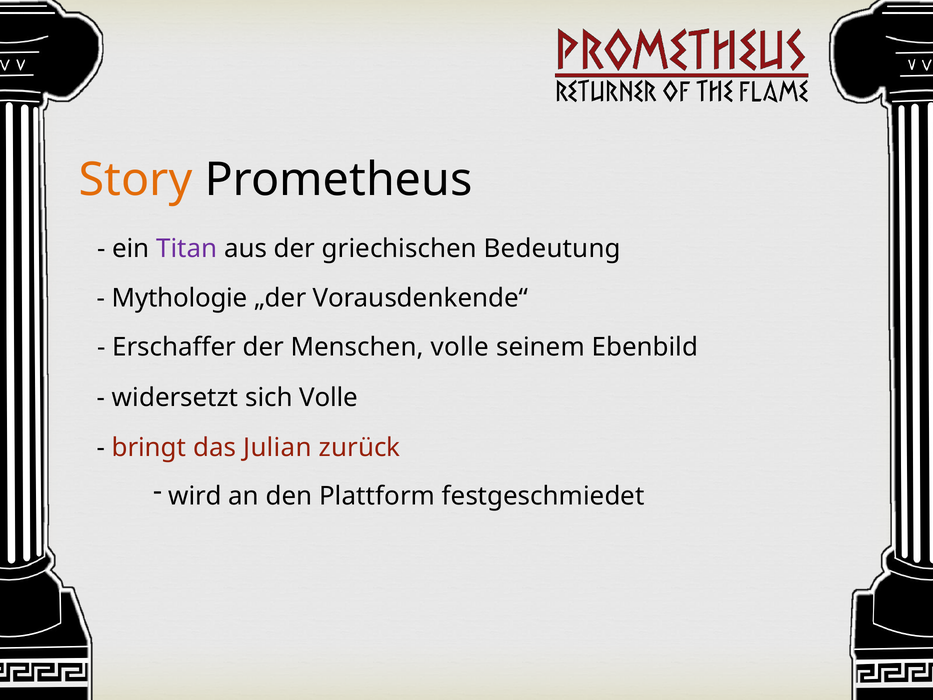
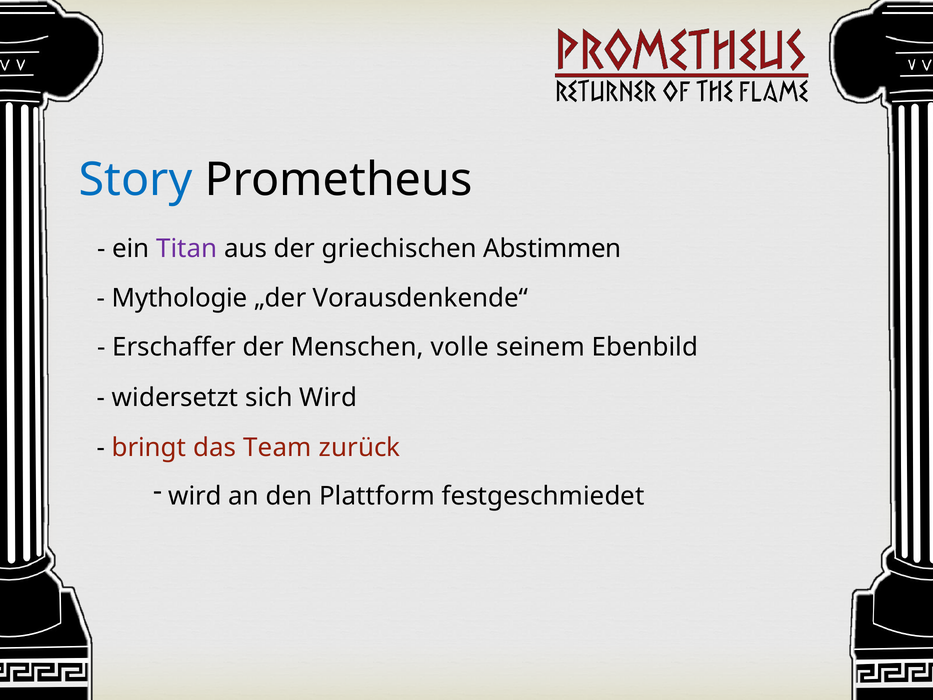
Story colour: orange -> blue (136, 180)
Bedeutung: Bedeutung -> Abstimmen (552, 249)
sich Volle: Volle -> Wird (328, 398)
Julian: Julian -> Team (277, 447)
